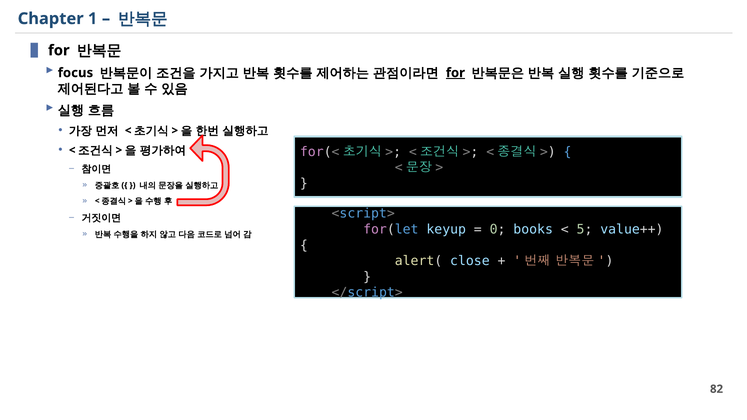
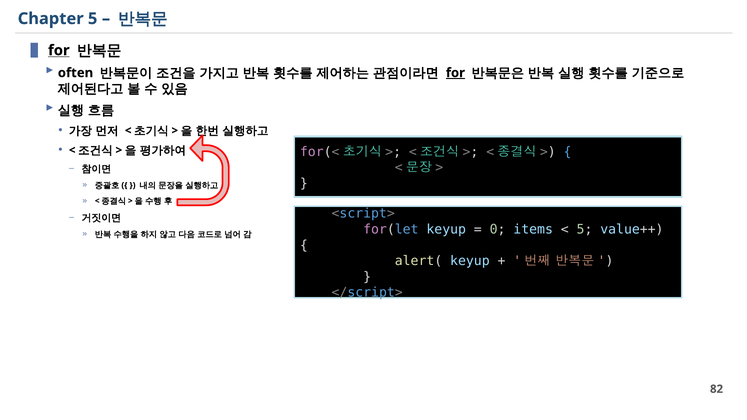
Chapter 1: 1 -> 5 (93, 19)
for underline: none -> present (59, 50)
focus: focus -> often (75, 73)
books: books -> items (533, 229)
alert( close: close -> keyup (470, 261)
